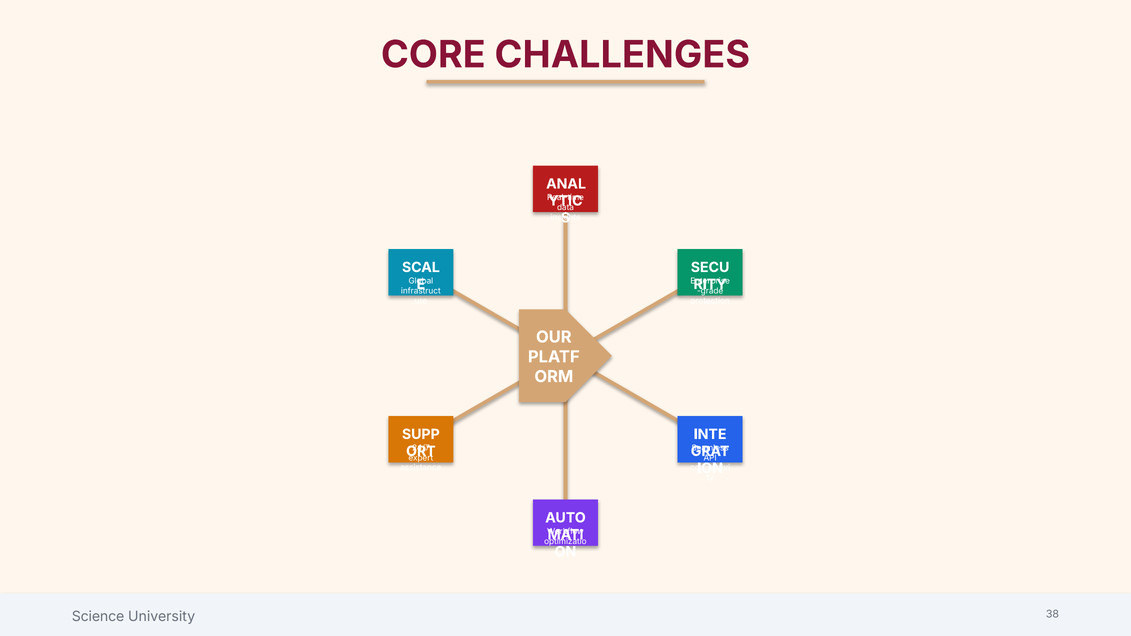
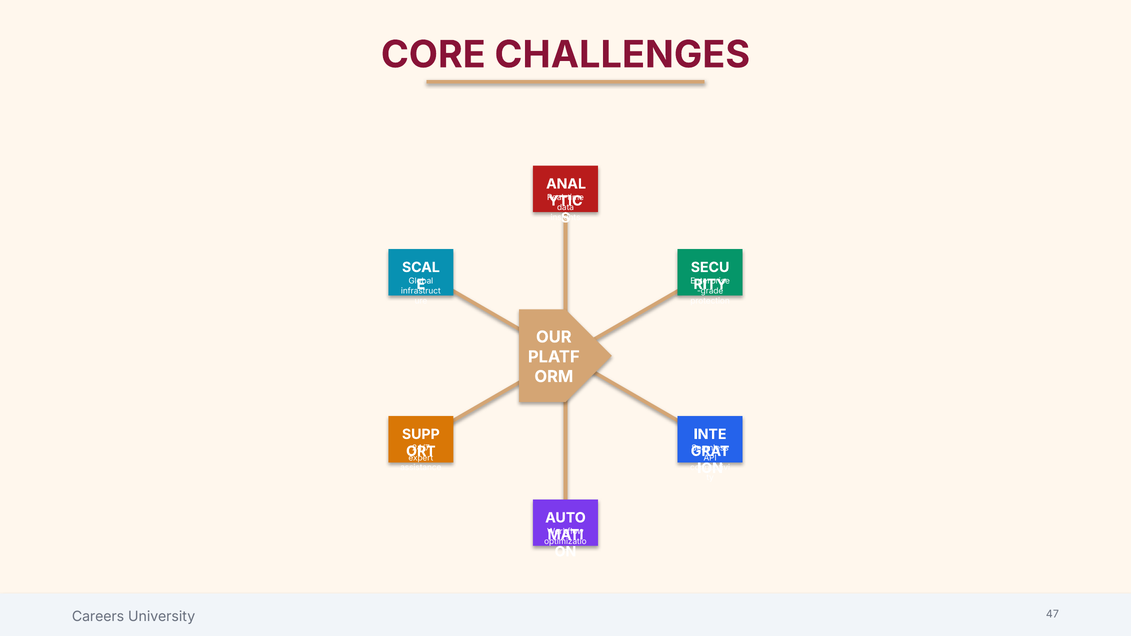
Science: Science -> Careers (98, 617)
38: 38 -> 47 (1052, 614)
